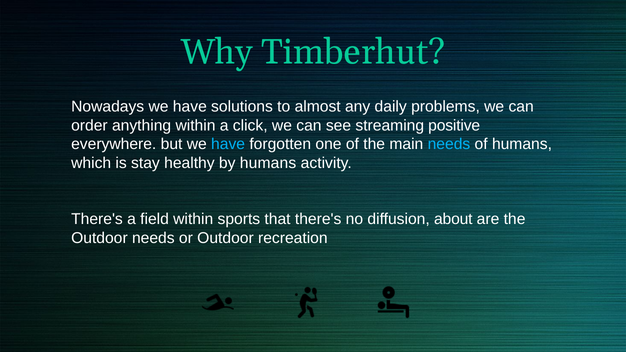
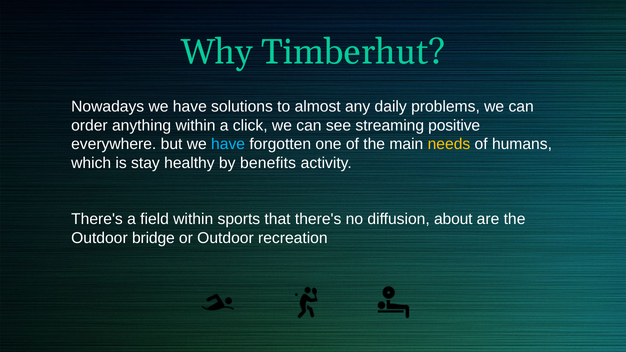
needs colour: light blue -> yellow (449, 144)
by humans: humans -> benefits (268, 163)
Outdoor needs: needs -> bridge (153, 238)
